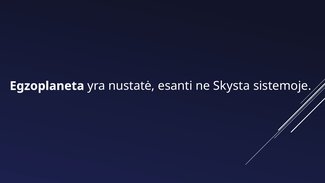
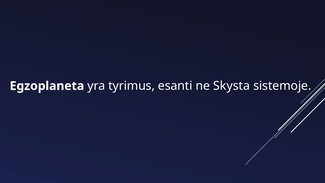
nustatė: nustatė -> tyrimus (132, 86)
